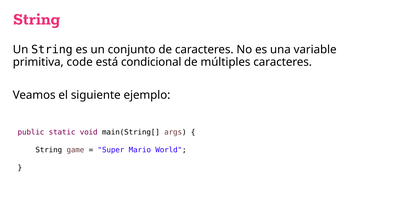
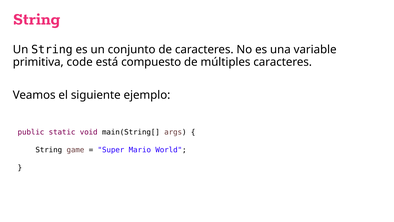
condicional: condicional -> compuesto (151, 62)
